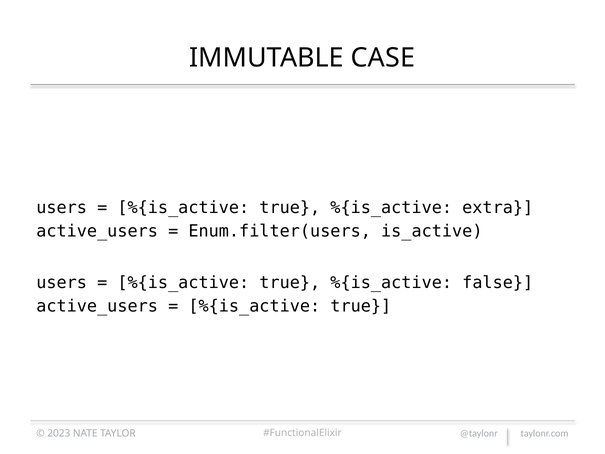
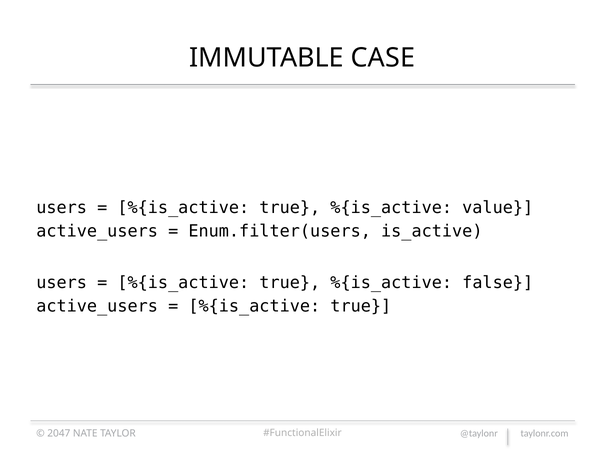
extra: extra -> value (498, 207)
2023: 2023 -> 2047 (59, 433)
